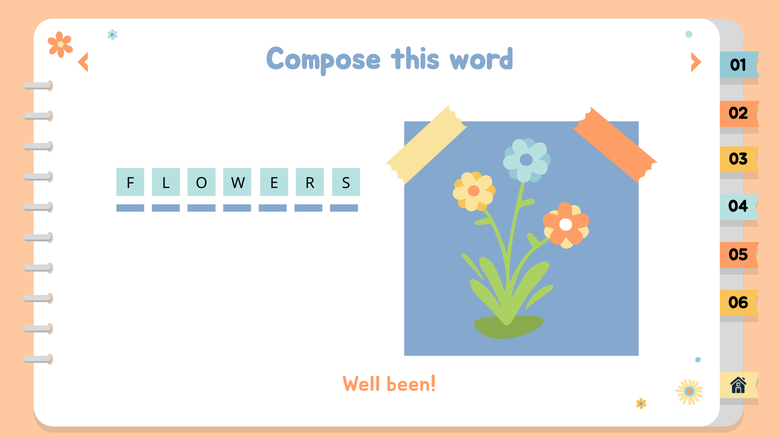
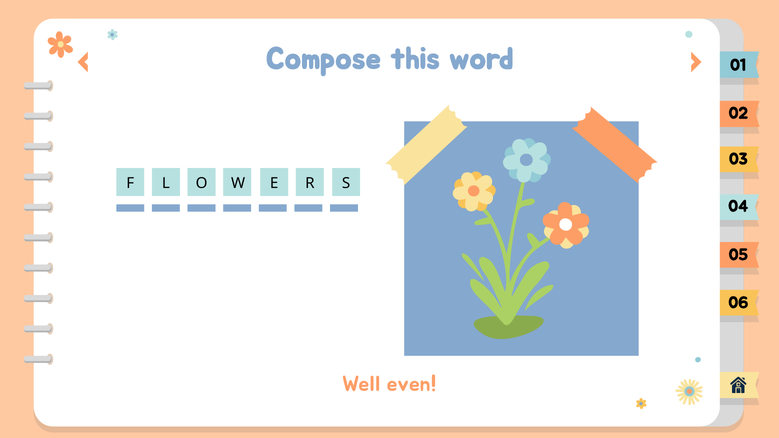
been: been -> even (412, 385)
